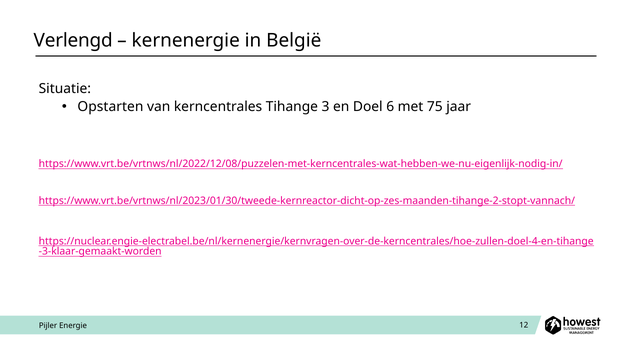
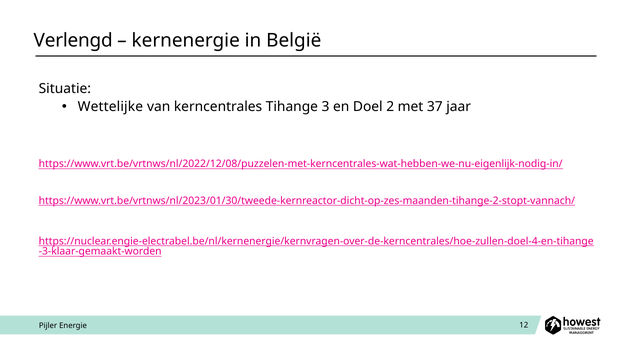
Opstarten: Opstarten -> Wettelijke (110, 107)
6: 6 -> 2 (390, 107)
75: 75 -> 37 (435, 107)
